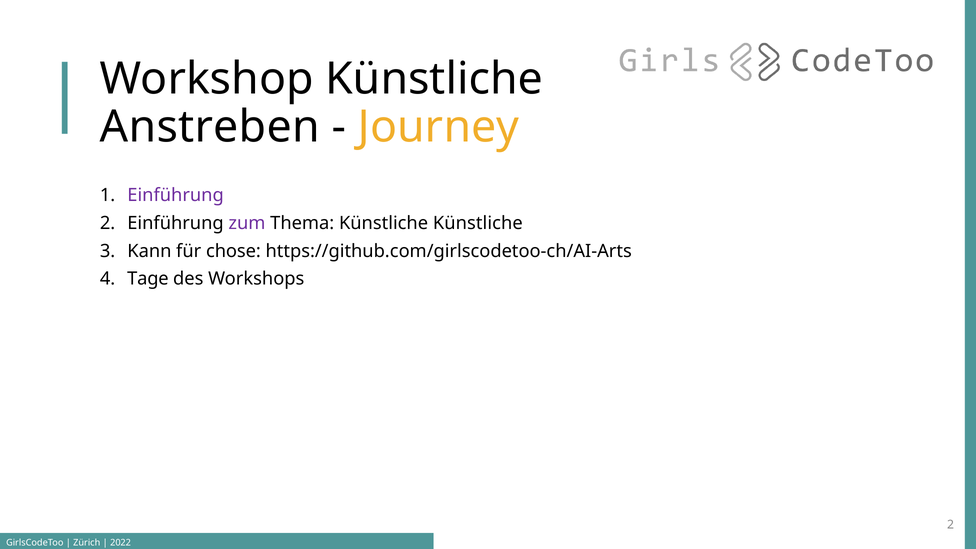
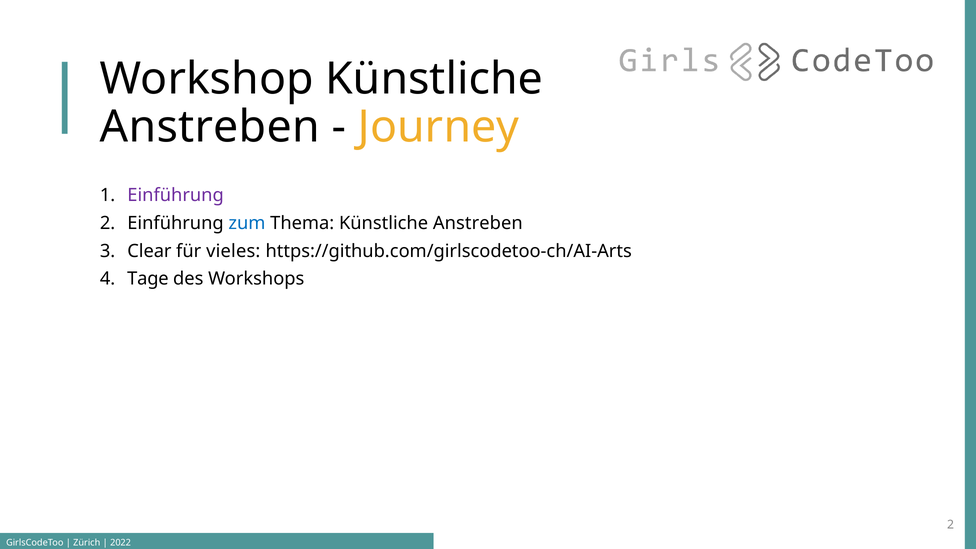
zum colour: purple -> blue (247, 223)
Thema Künstliche Künstliche: Künstliche -> Anstreben (478, 223)
Kann: Kann -> Clear (149, 251)
chose: chose -> vieles (233, 251)
